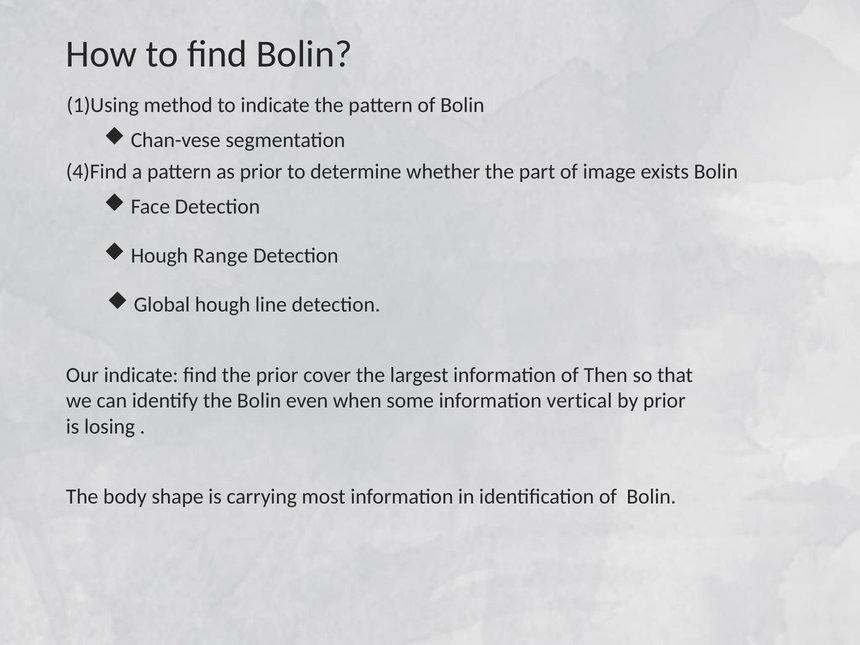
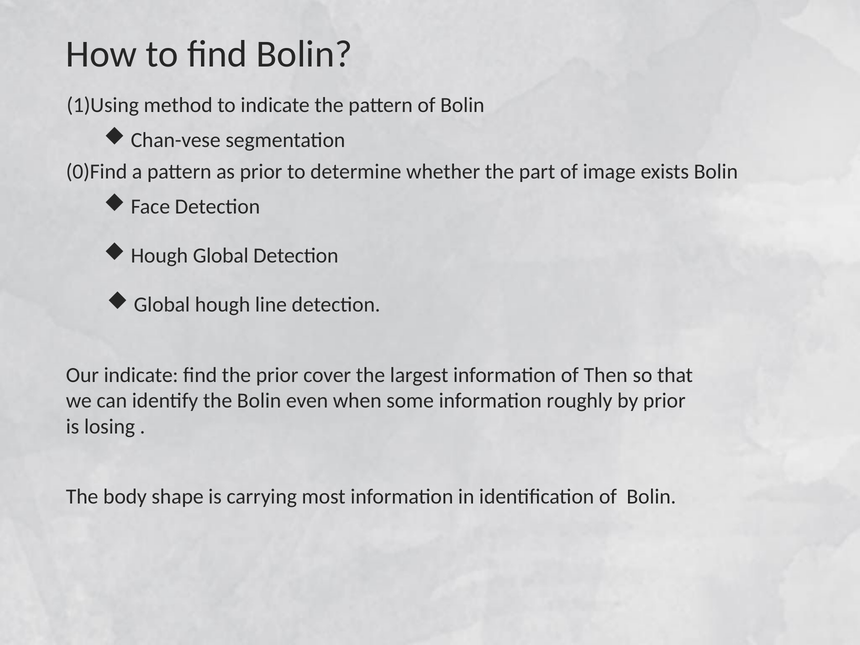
4)Find: 4)Find -> 0)Find (97, 172)
Hough Range: Range -> Global (221, 256)
vertical: vertical -> roughly (580, 401)
